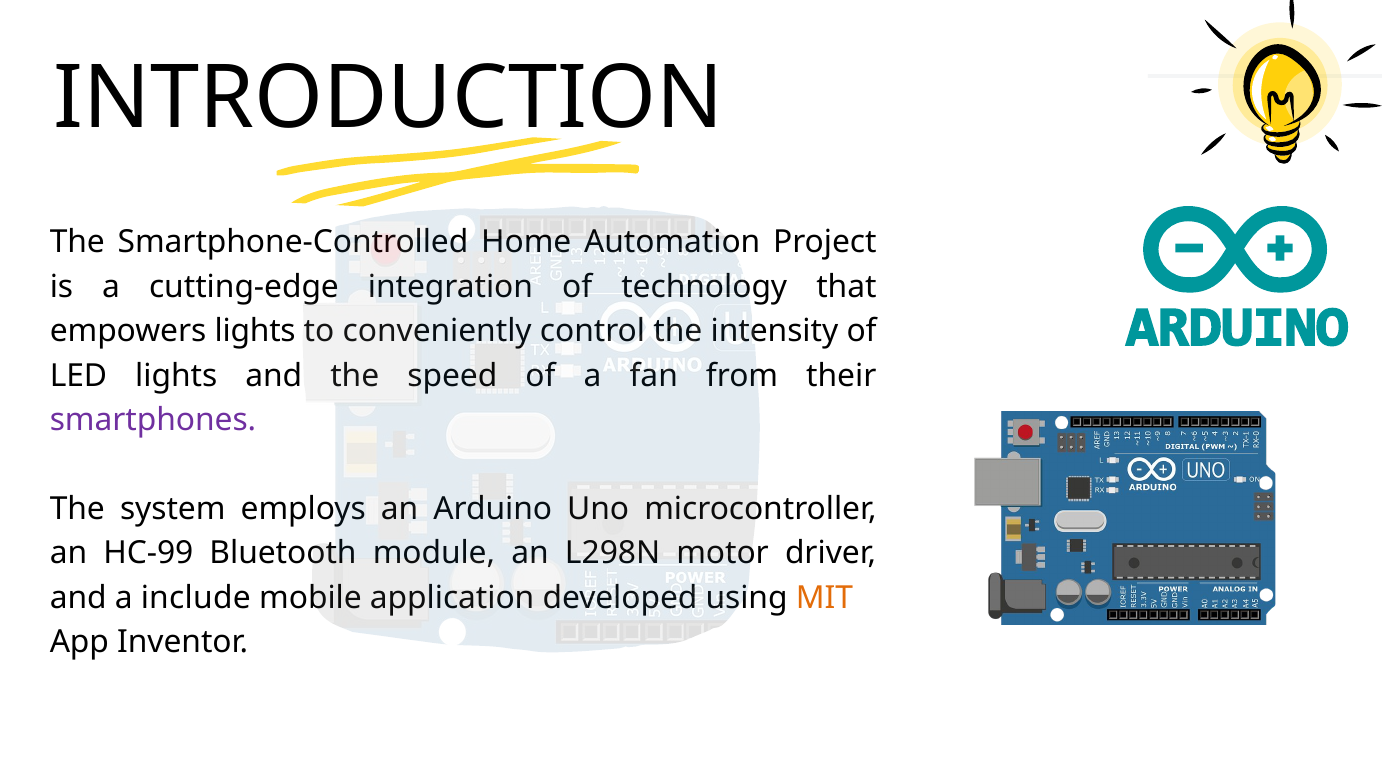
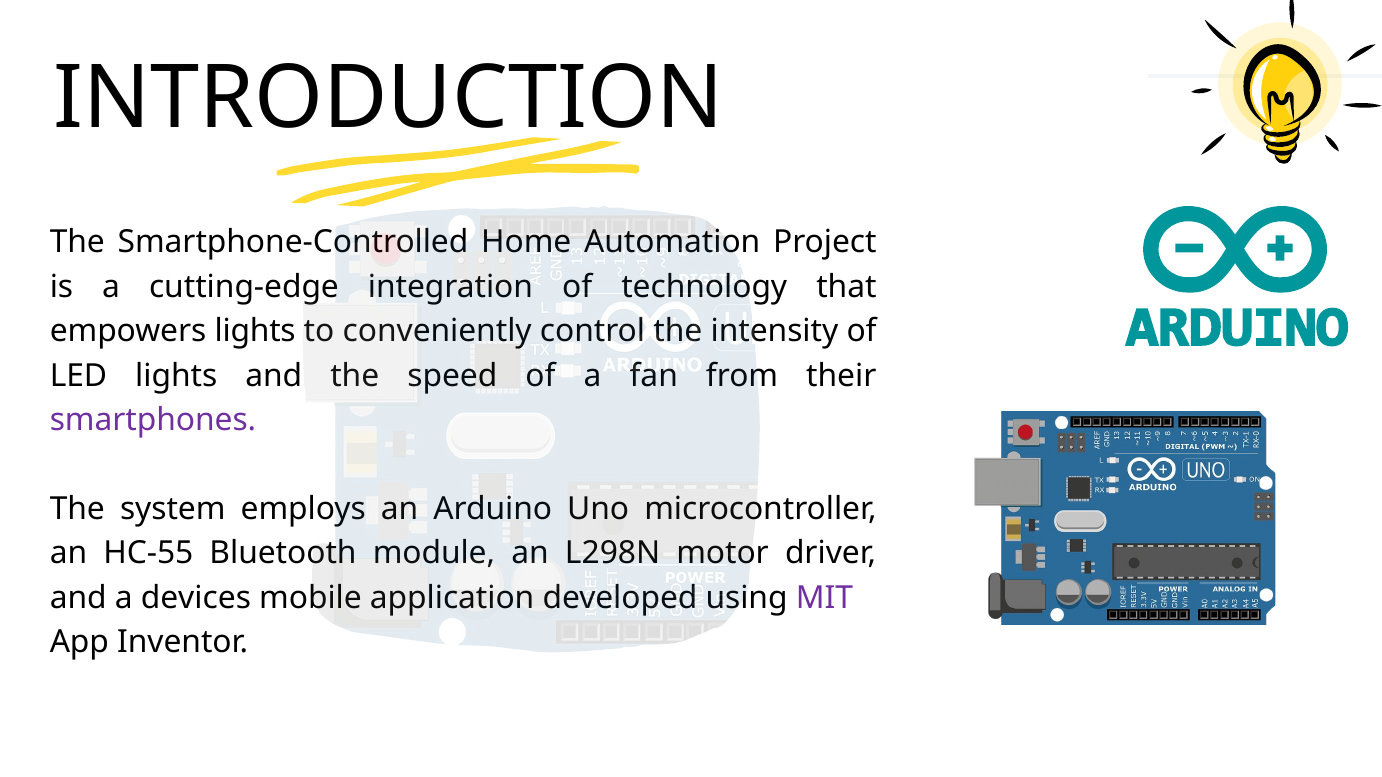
HC-99: HC-99 -> HC-55 (148, 553)
include: include -> devices (196, 598)
MIT colour: orange -> purple (824, 598)
